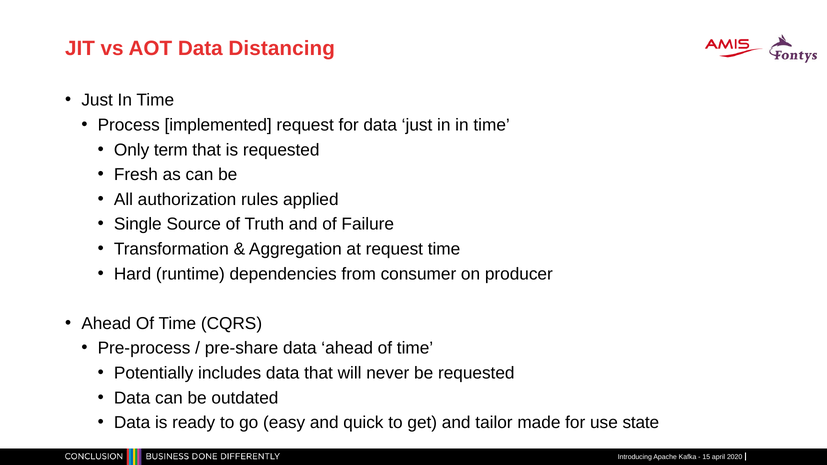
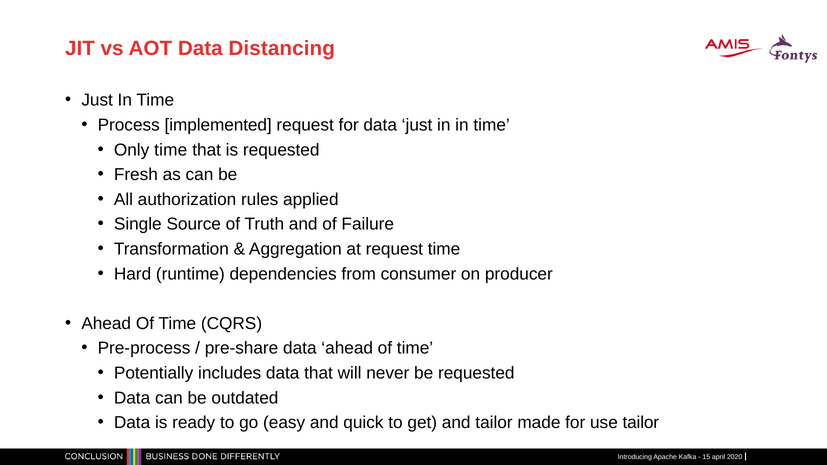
Only term: term -> time (171, 150)
use state: state -> tailor (641, 423)
